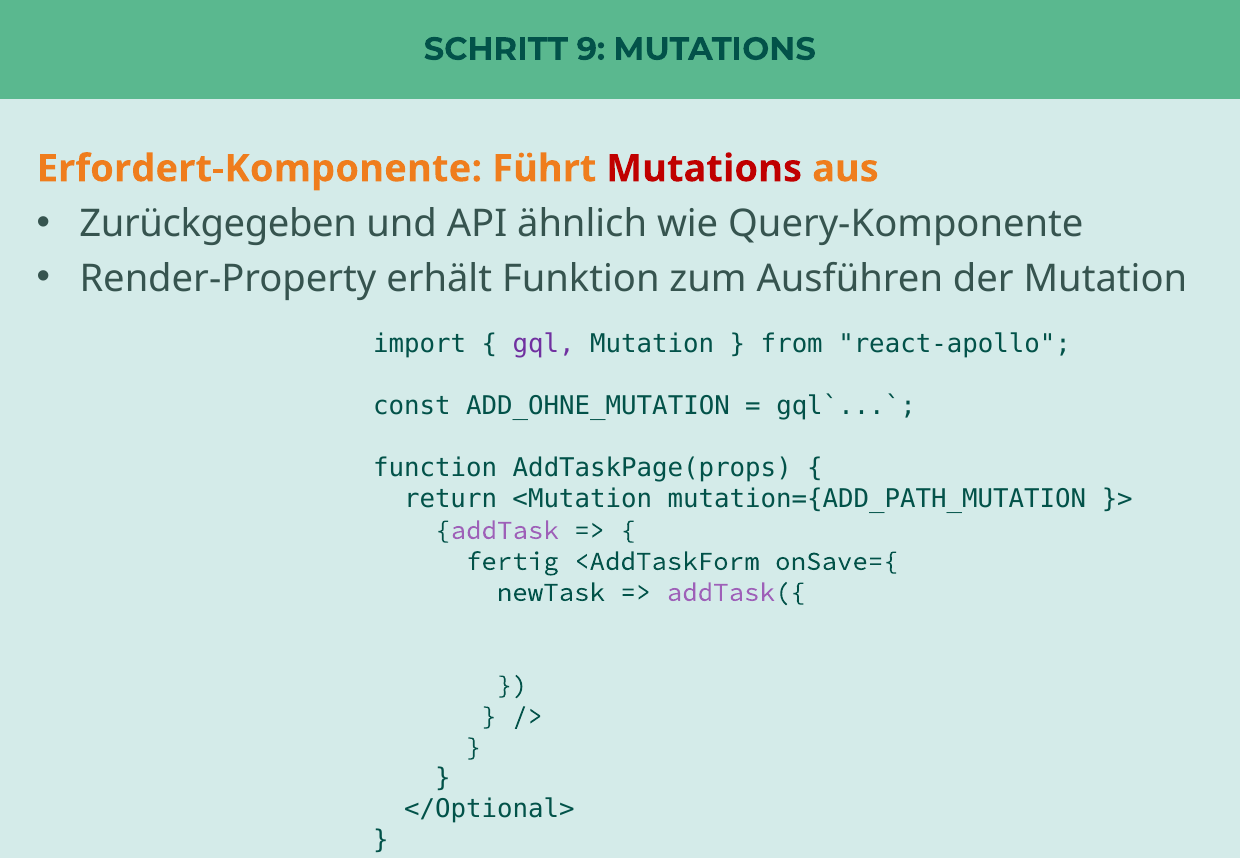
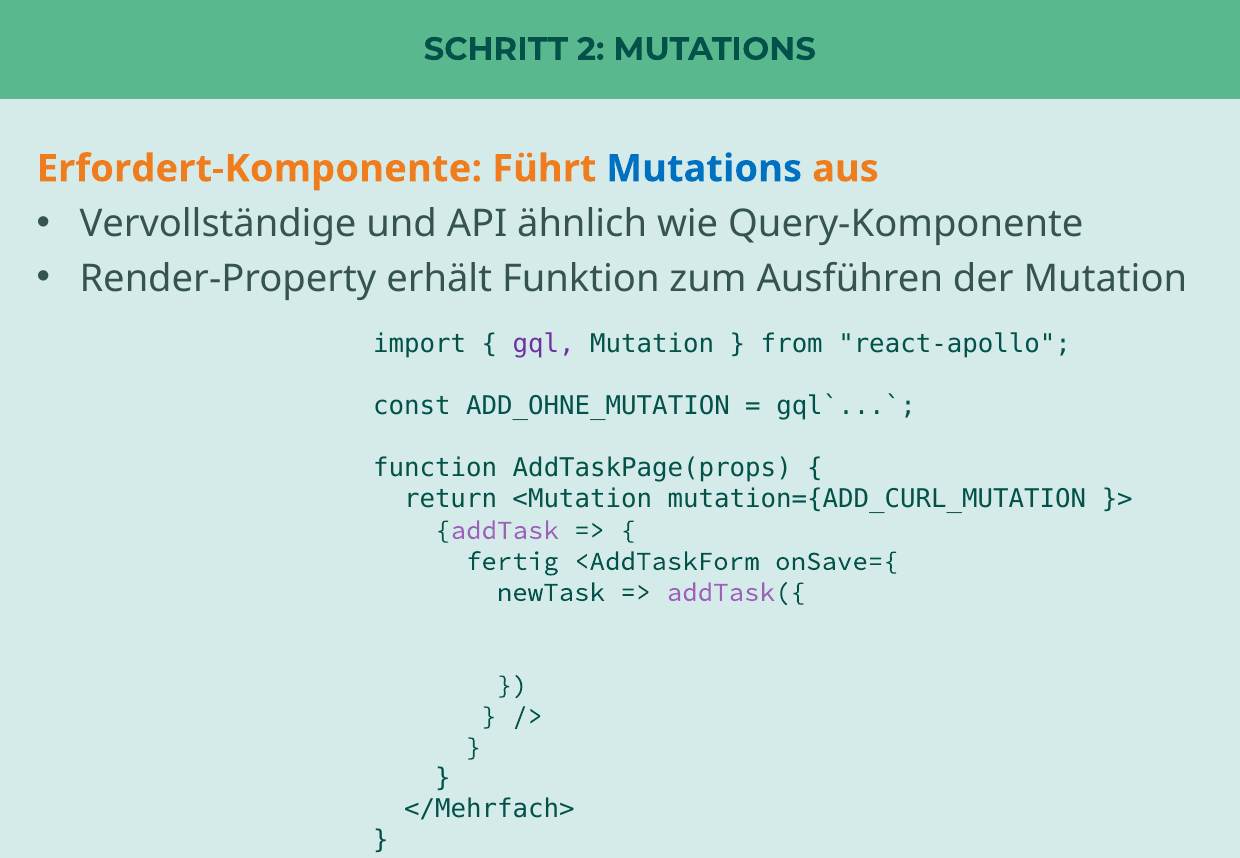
9: 9 -> 2 (591, 49)
Mutations colour: red -> blue (704, 169)
Zurückgegeben: Zurückgegeben -> Vervollständige (218, 224)
mutation={ADD_PATH_MUTATION: mutation={ADD_PATH_MUTATION -> mutation={ADD_CURL_MUTATION (877, 500)
</Optional>: </Optional> -> </Mehrfach> (489, 810)
